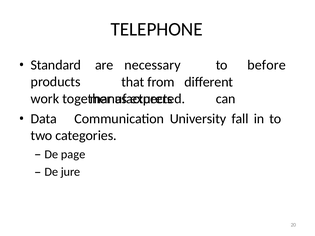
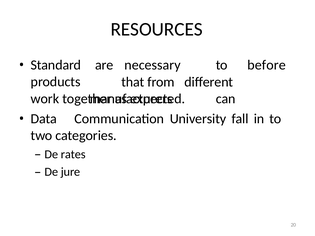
TELEPHONE: TELEPHONE -> RESOURCES (157, 29)
page: page -> rates (73, 154)
